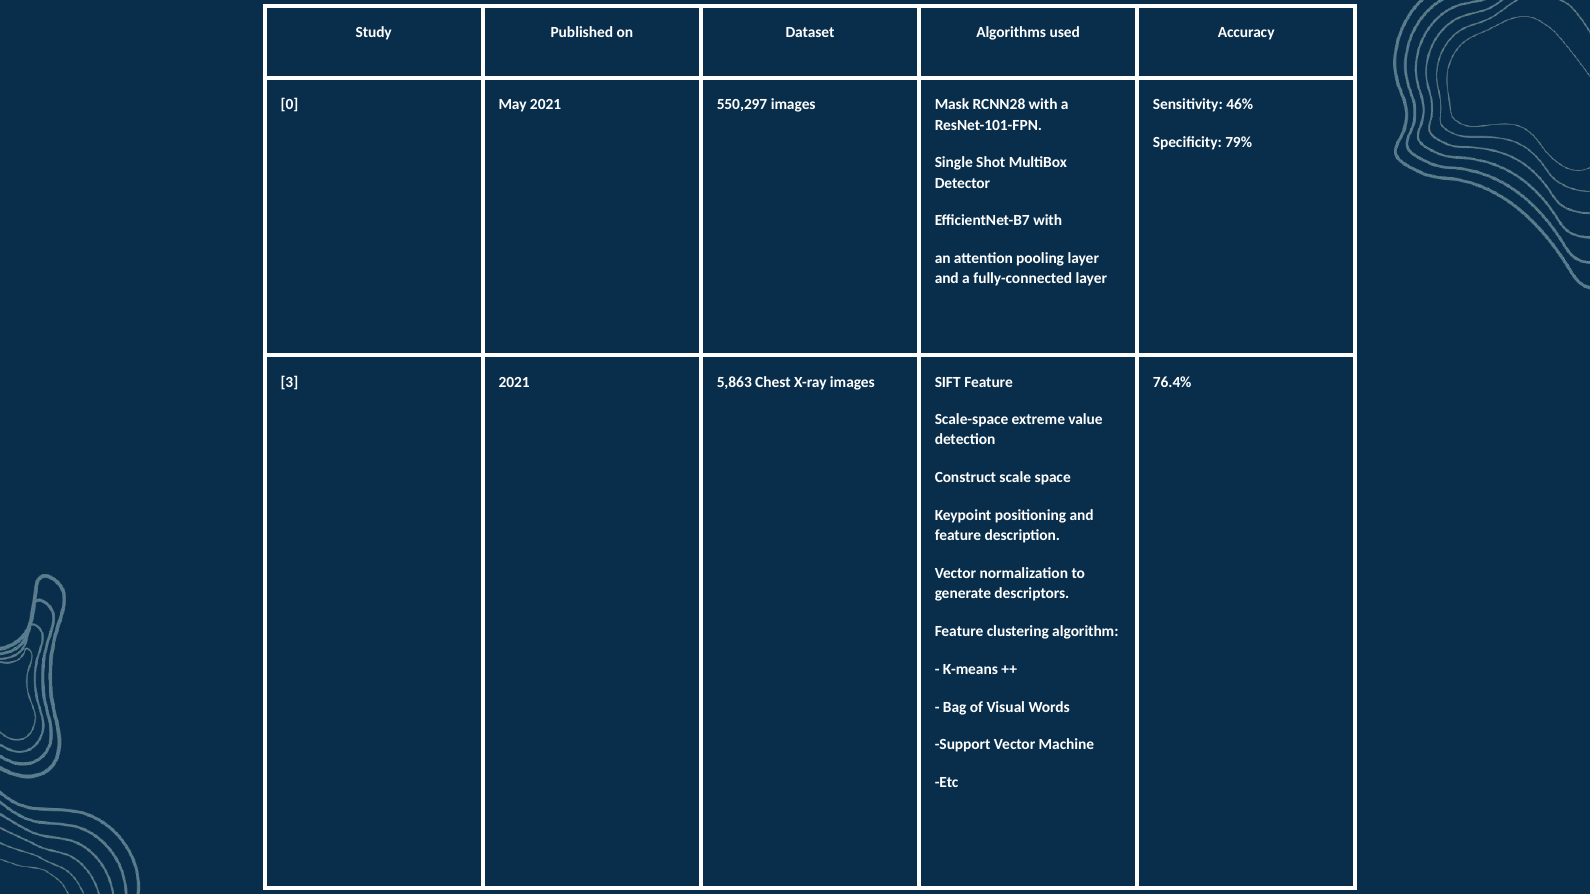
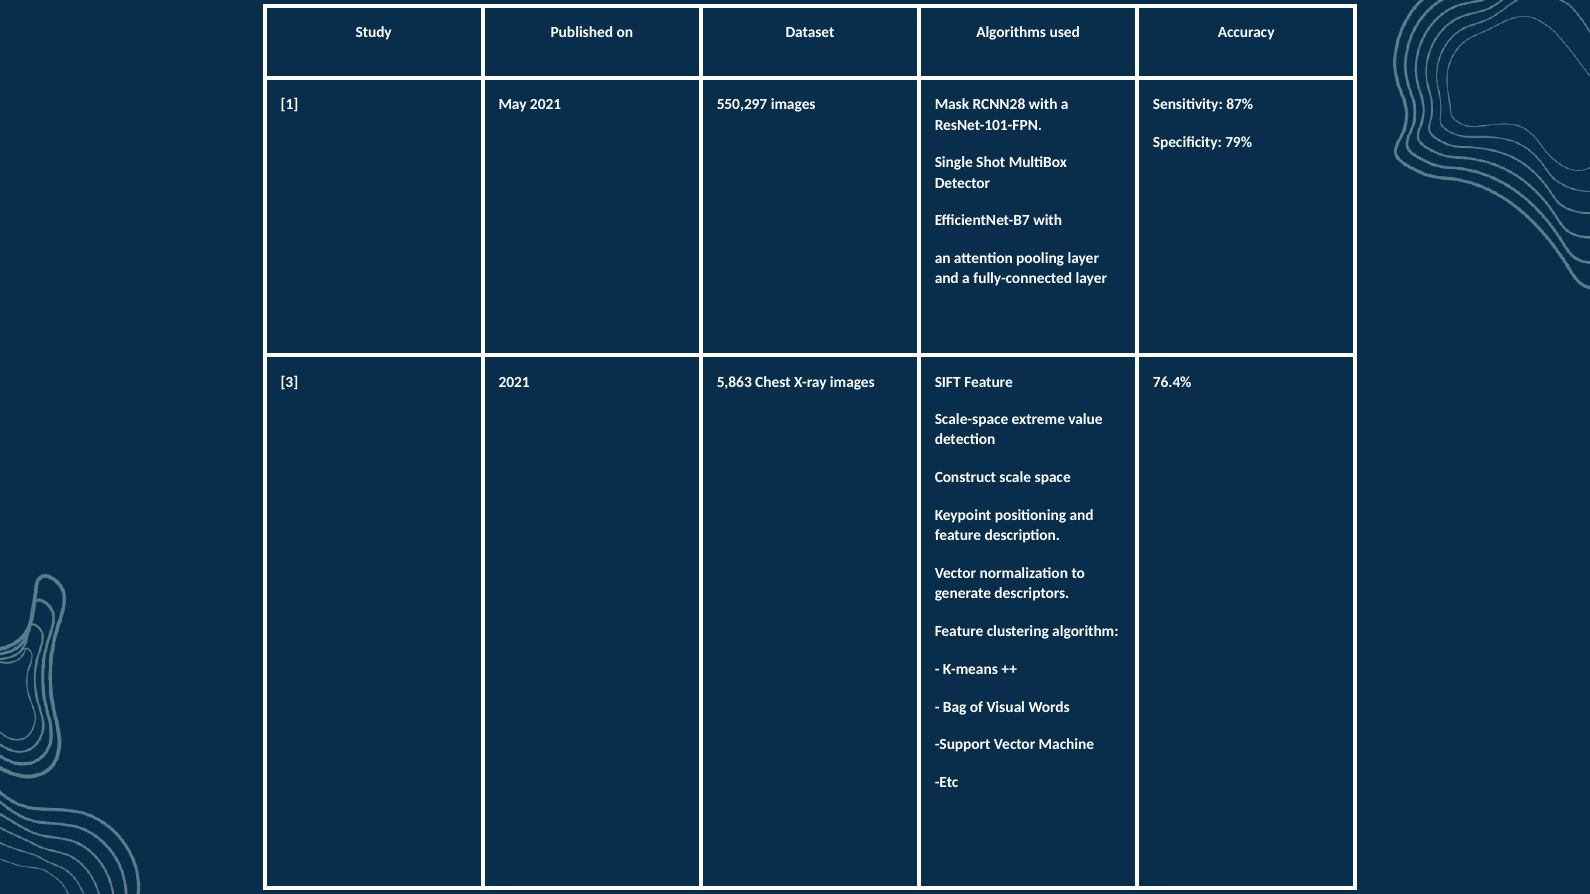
0: 0 -> 1 (289, 105)
46%: 46% -> 87% (1240, 105)
